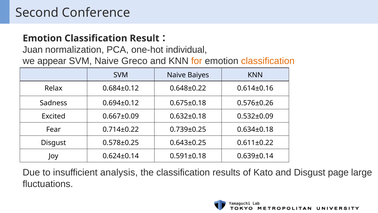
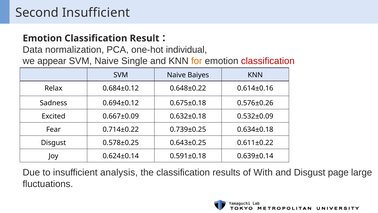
Second Conference: Conference -> Insufficient (96, 13)
Juan: Juan -> Data (33, 50)
Greco: Greco -> Single (134, 61)
classification colour: orange -> red (268, 61)
Kato: Kato -> With (263, 172)
